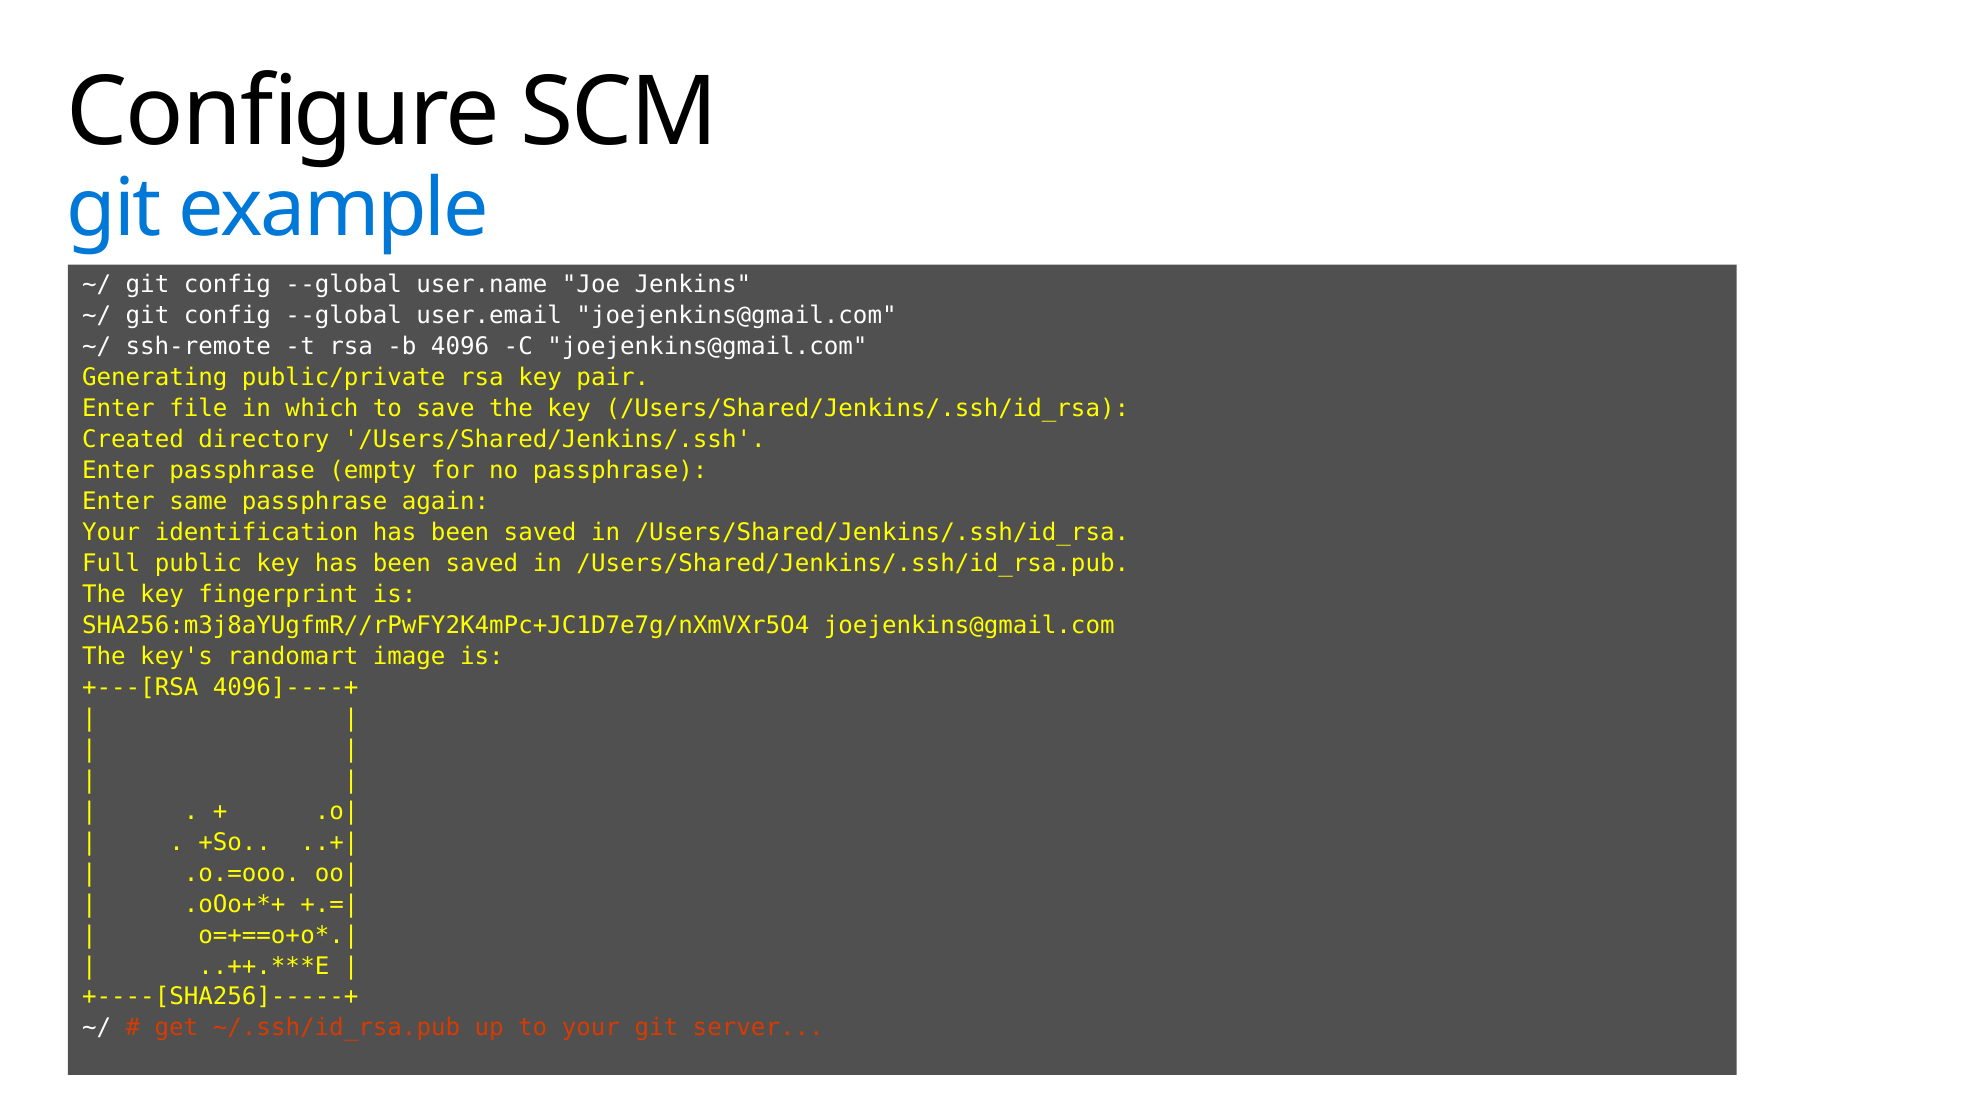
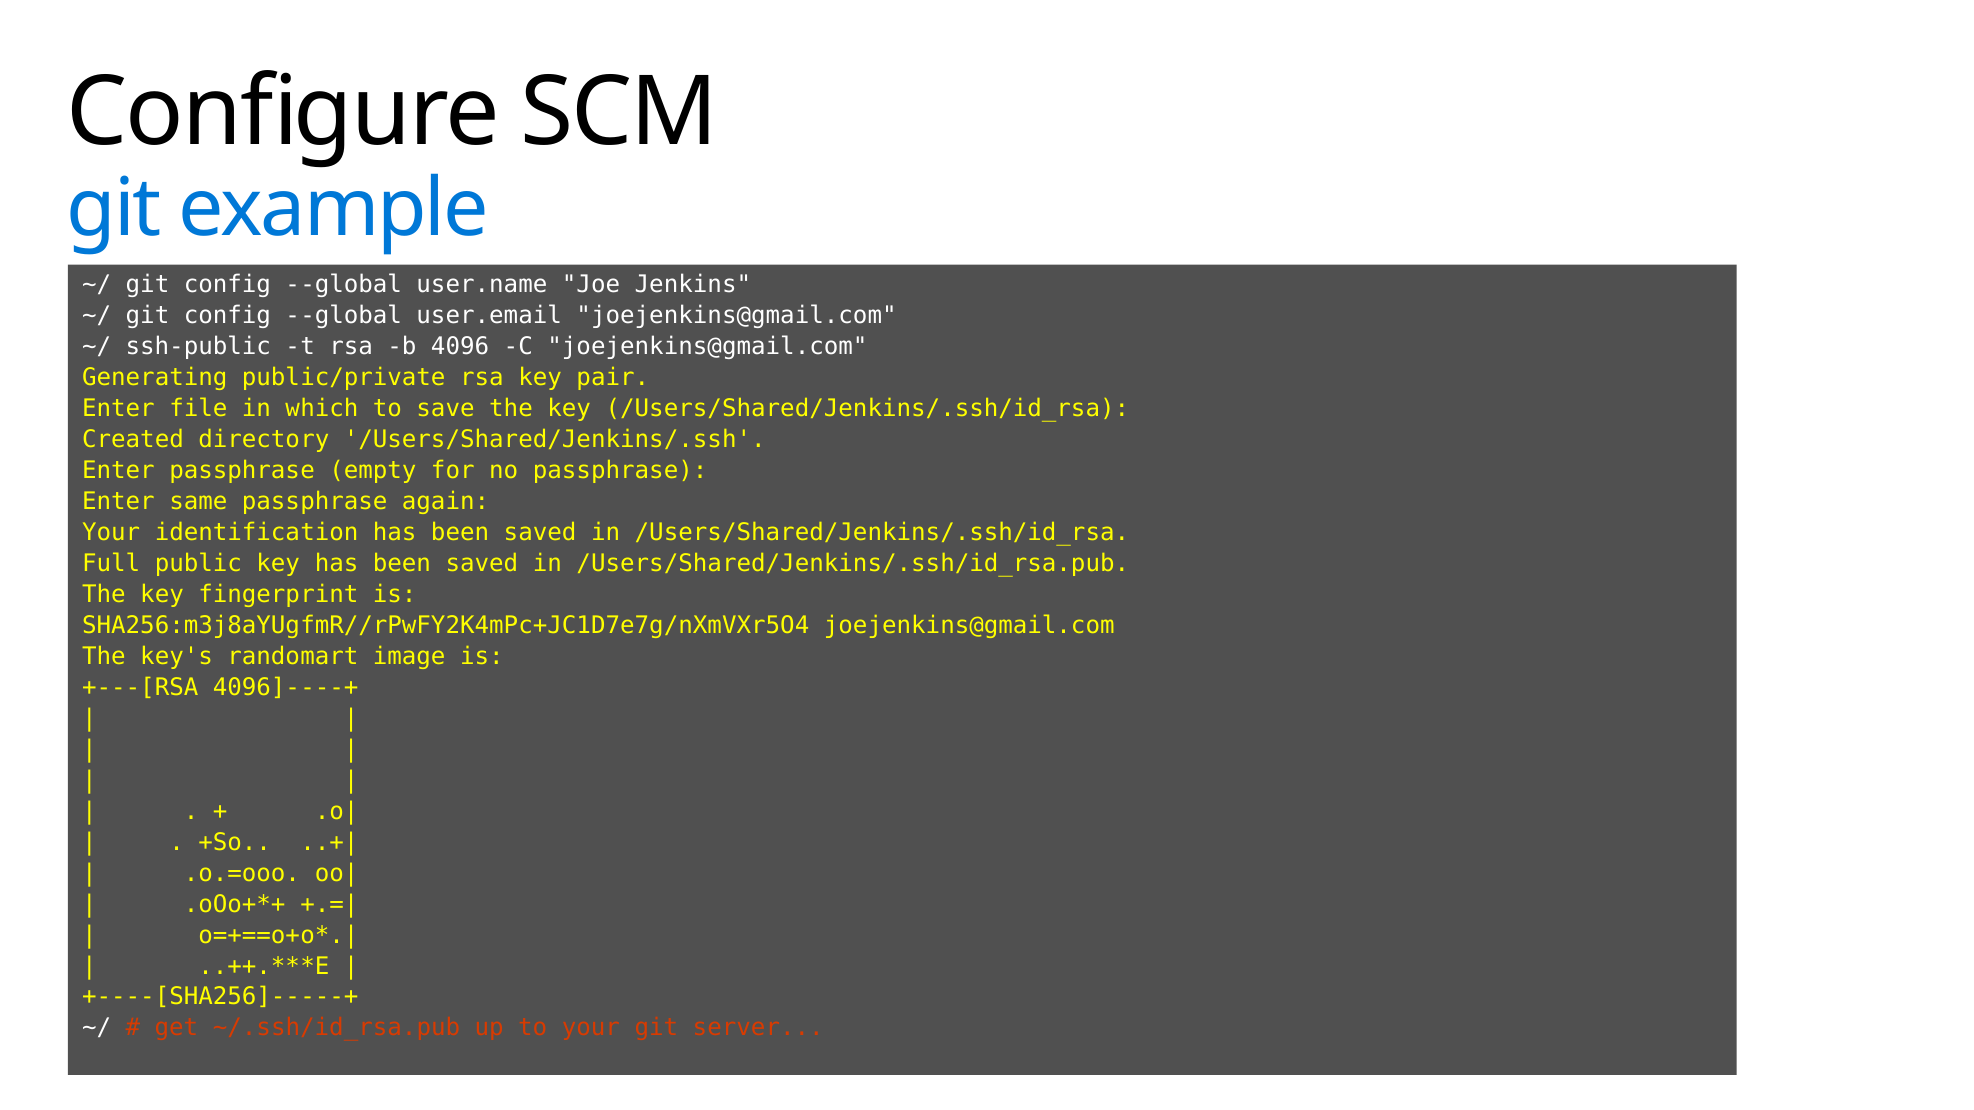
ssh-remote: ssh-remote -> ssh-public (198, 347)
